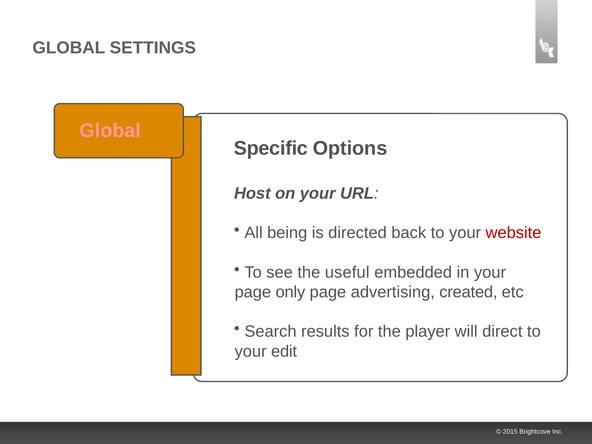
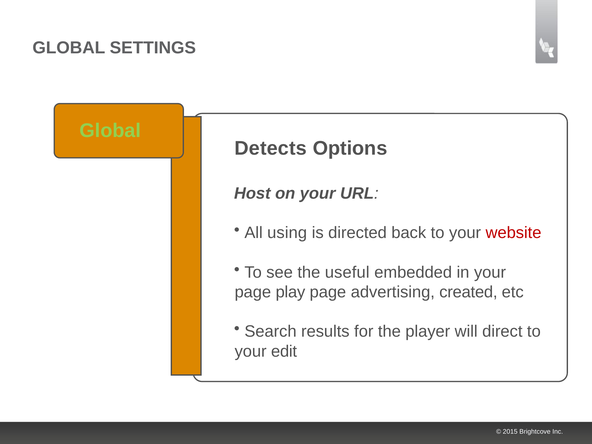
Global colour: pink -> light green (110, 131)
Specific: Specific -> Detects (271, 148)
being: being -> using (287, 233)
only: only -> play (290, 292)
